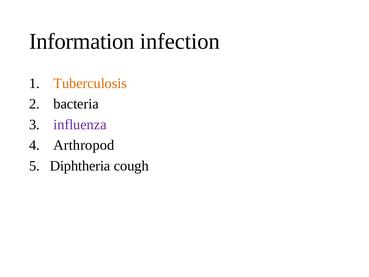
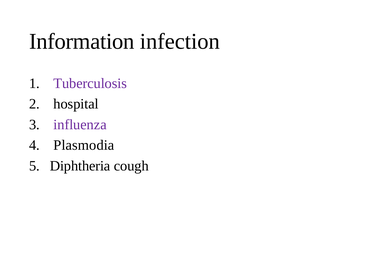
Tuberculosis colour: orange -> purple (90, 83)
bacteria: bacteria -> hospital (76, 104)
Arthropod: Arthropod -> Plasmodia (84, 145)
